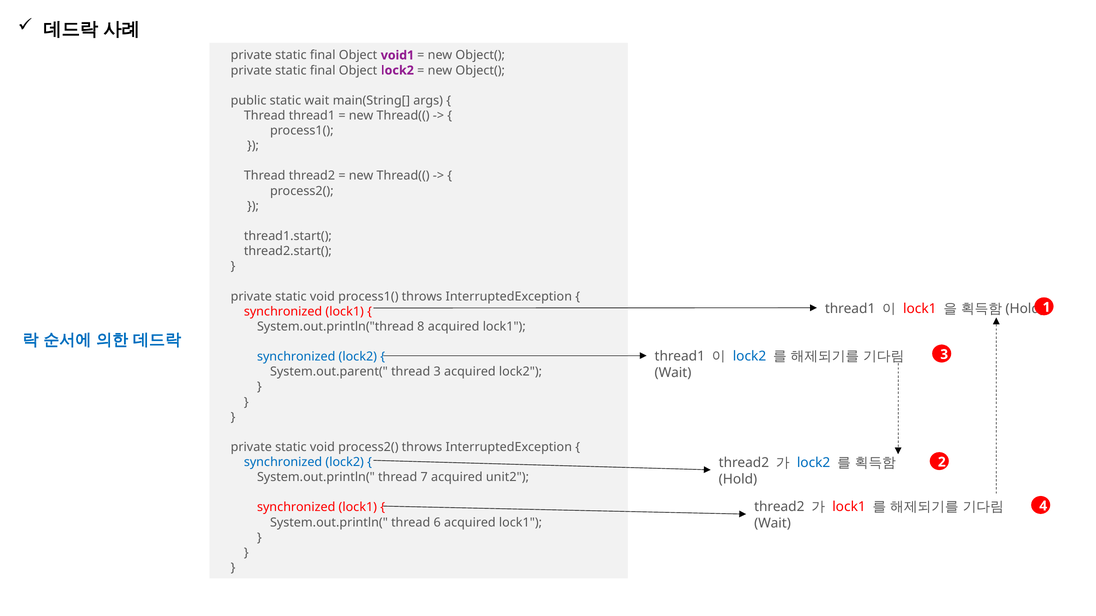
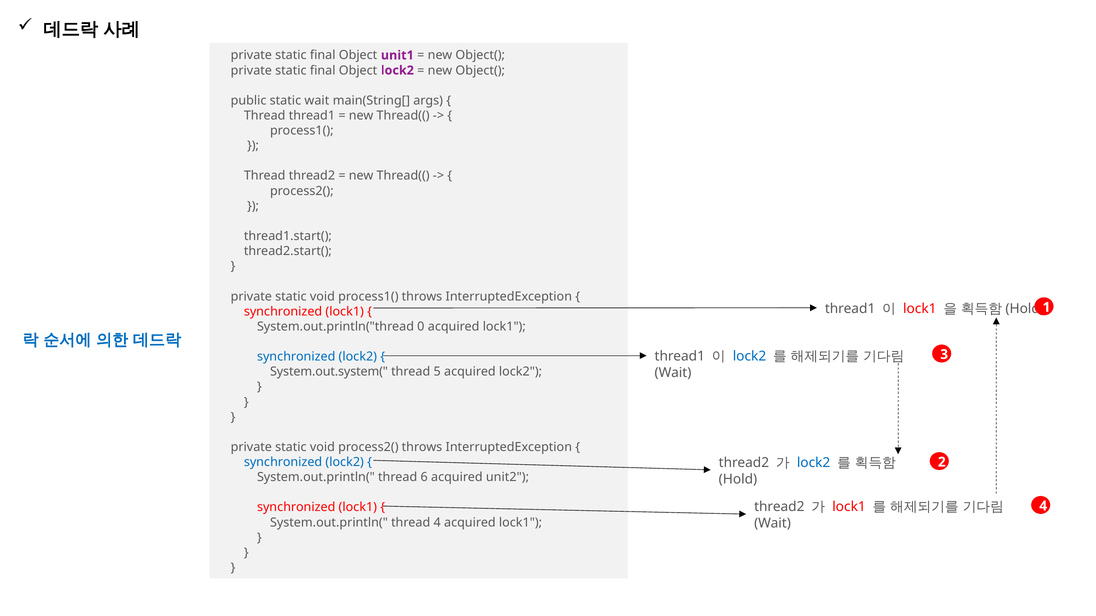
void1: void1 -> unit1 (397, 55)
8: 8 -> 0 (421, 327)
System.out.parent(: System.out.parent( -> System.out.system( (329, 372)
thread 3: 3 -> 5 (437, 372)
7: 7 -> 6 (424, 478)
thread 6: 6 -> 4 (437, 523)
